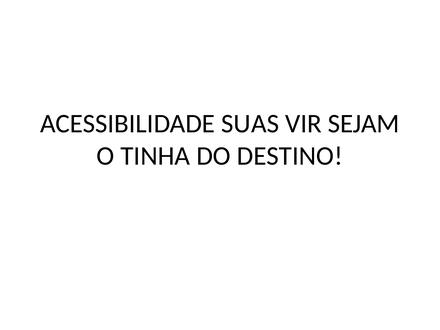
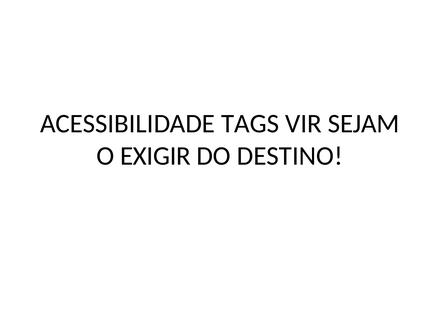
SUAS: SUAS -> TAGS (250, 124)
TINHA: TINHA -> EXIGIR (155, 156)
